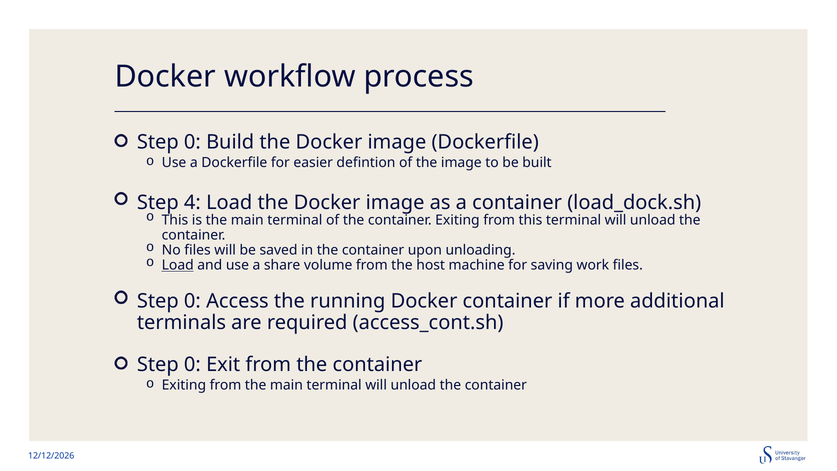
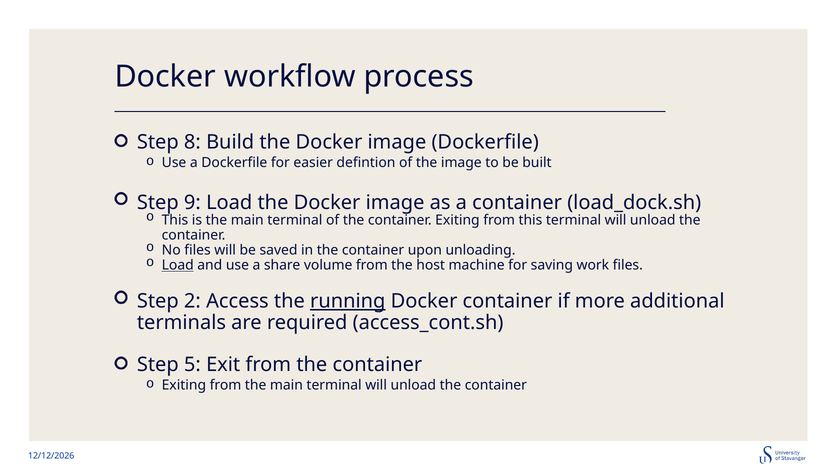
0: 0 -> 8 (192, 142)
4: 4 -> 9 (192, 202)
0: 0 -> 2 (192, 301)
running underline: none -> present (348, 301)
0: 0 -> 5 (192, 364)
